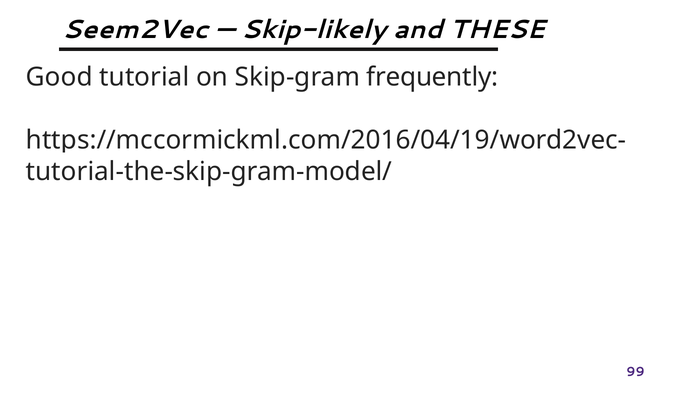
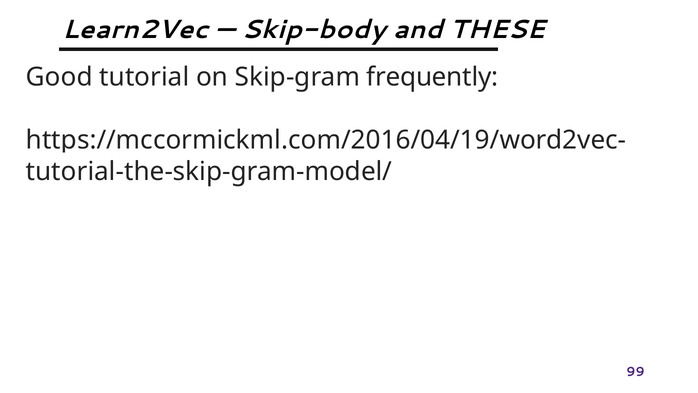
Seem2Vec: Seem2Vec -> Learn2Vec (135, 29)
Skip-likely: Skip-likely -> Skip-body (314, 29)
